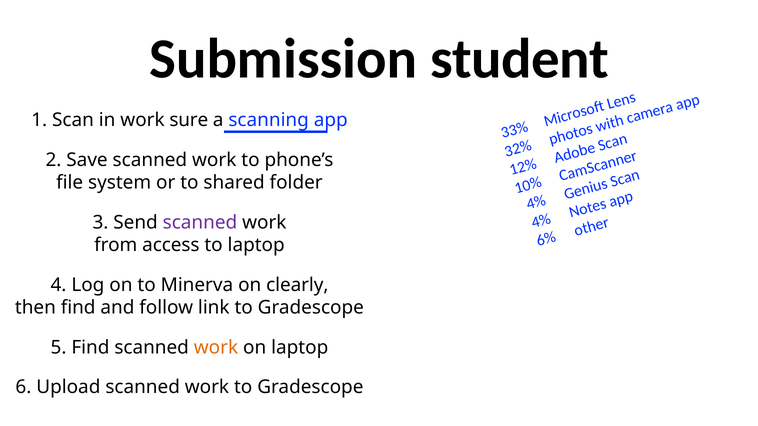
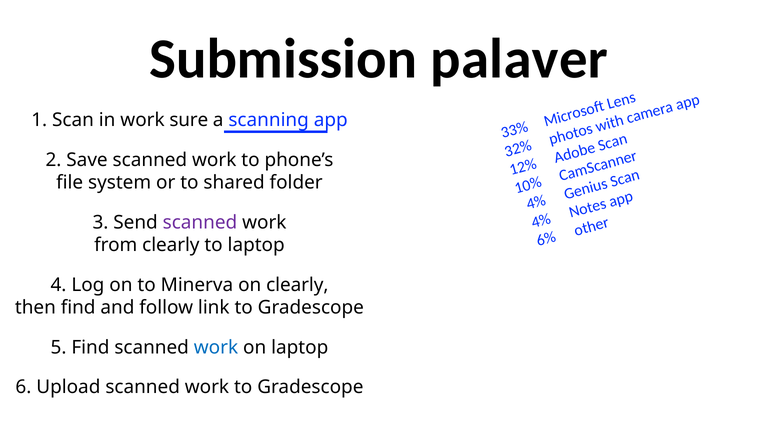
student: student -> palaver (519, 59)
from access: access -> clearly (171, 245)
work colour: orange -> blue (216, 348)
